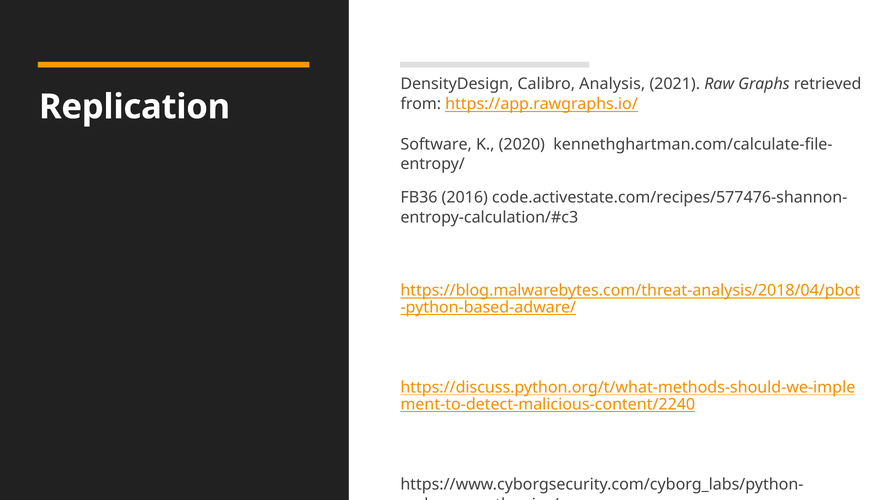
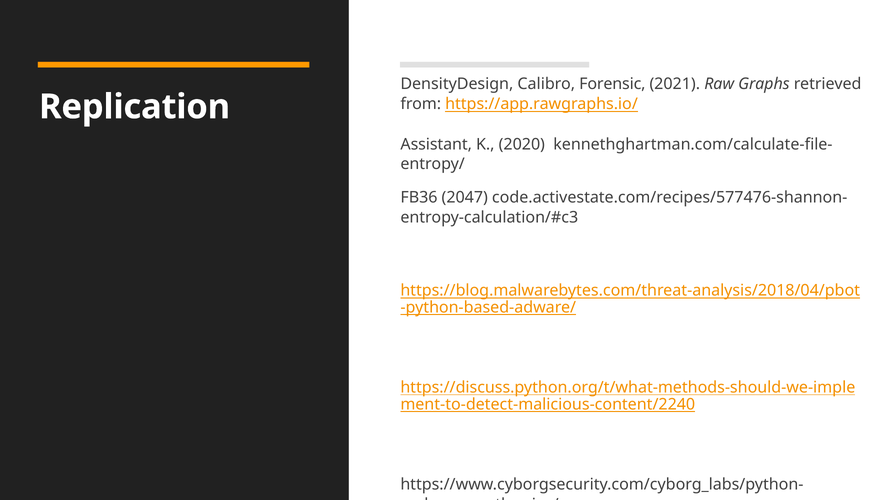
Analysis: Analysis -> Forensic (612, 84)
Software: Software -> Assistant (436, 144)
2016: 2016 -> 2047 (465, 198)
